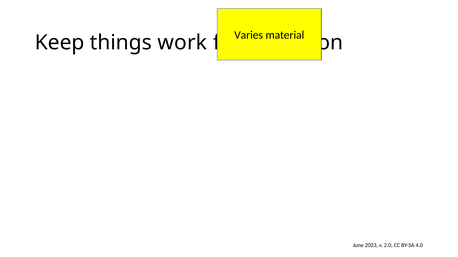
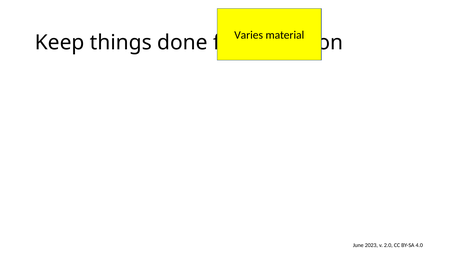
work: work -> done (182, 43)
